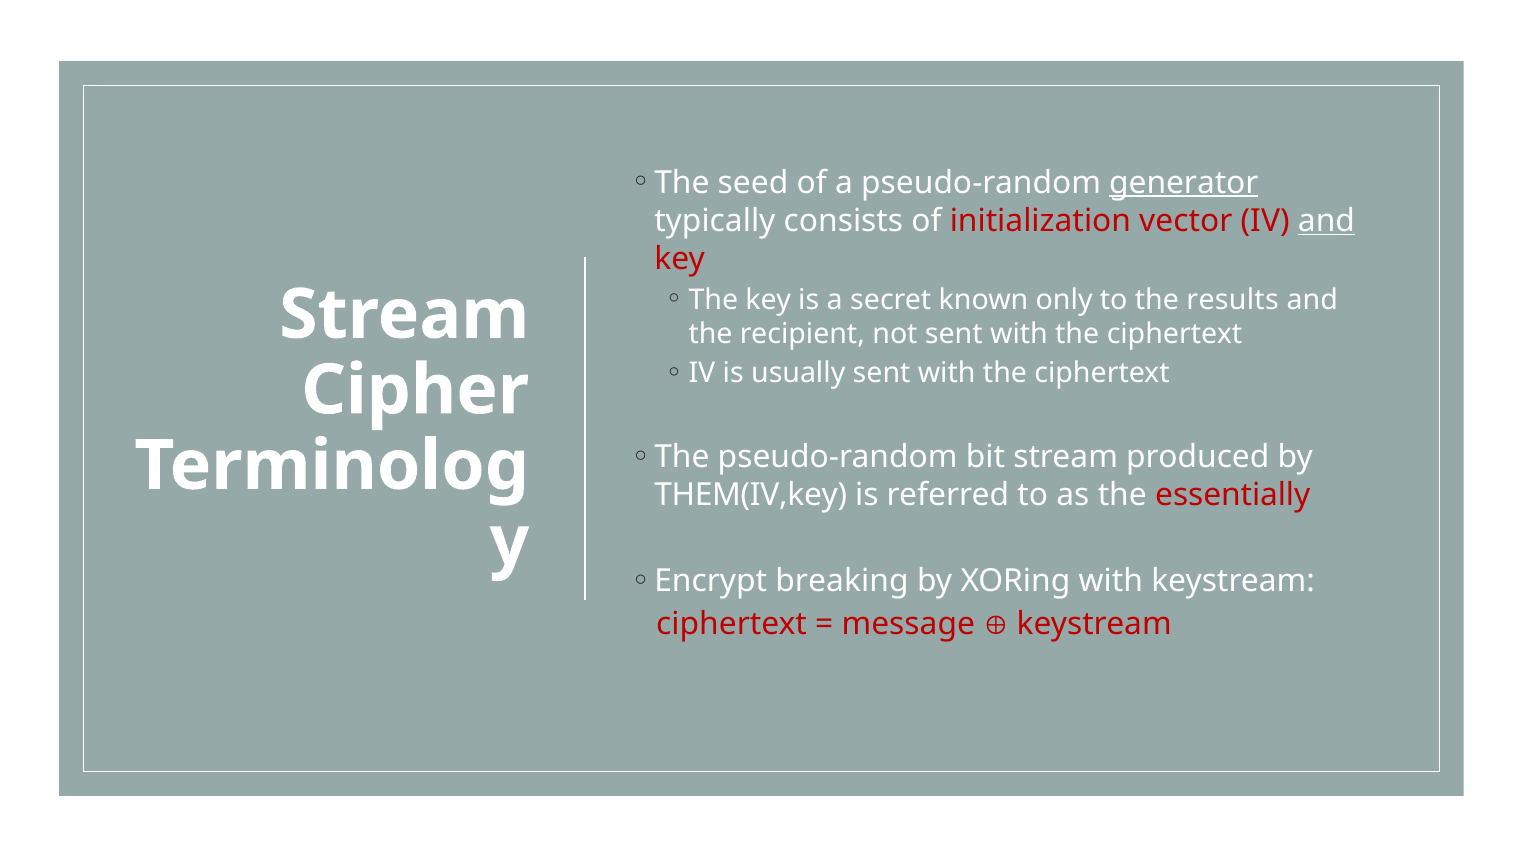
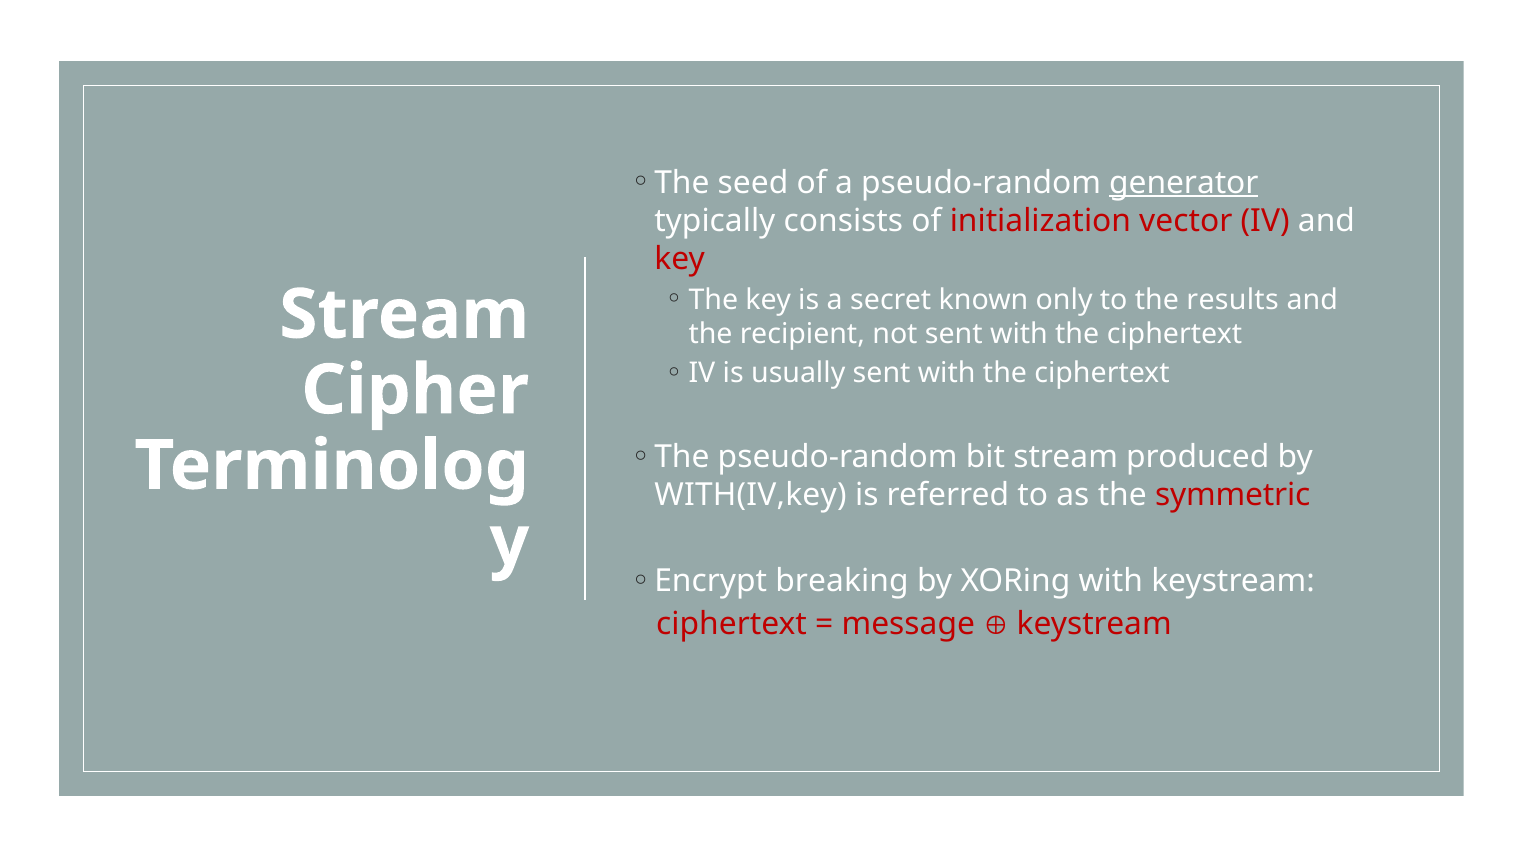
and underline: present -> none (1326, 221)
THEM(IV,key: THEM(IV,key -> WITH(IV,key (750, 495)
essentially: essentially -> symmetric (1233, 495)
